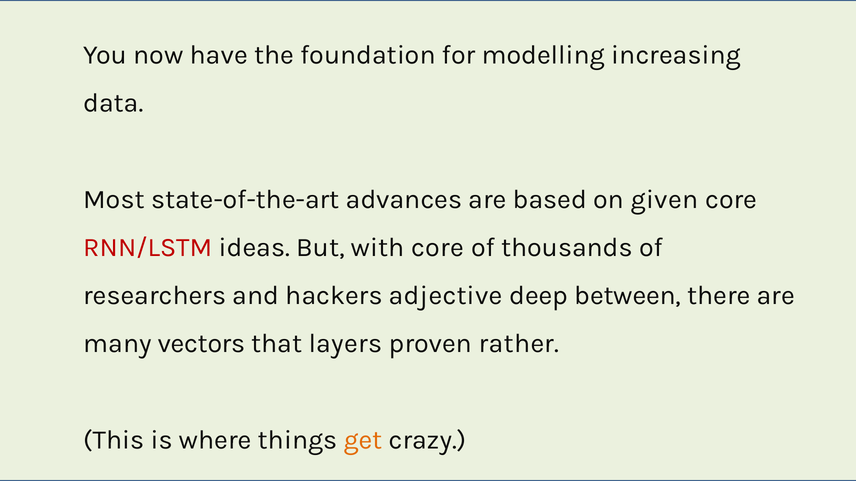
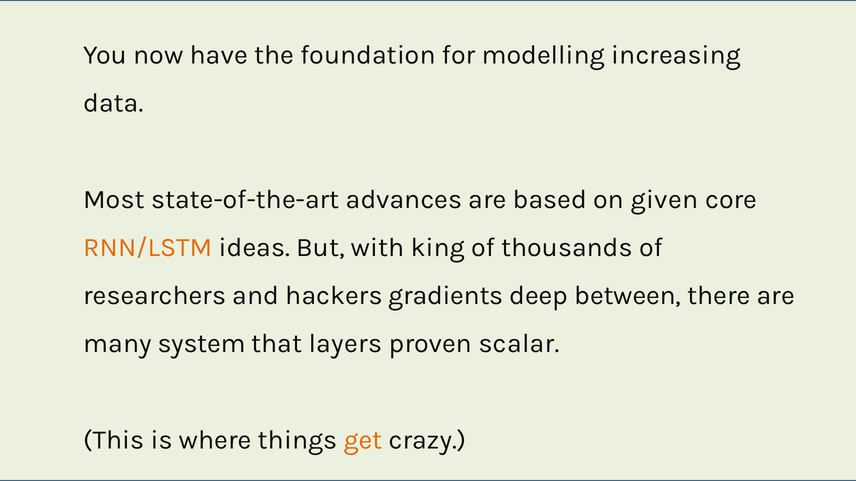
RNN/LSTM colour: red -> orange (148, 248)
with core: core -> king (438, 248)
adjective: adjective -> gradients (446, 296)
vectors: vectors -> system (202, 344)
rather: rather -> scalar (519, 344)
